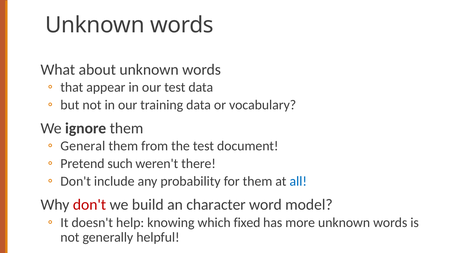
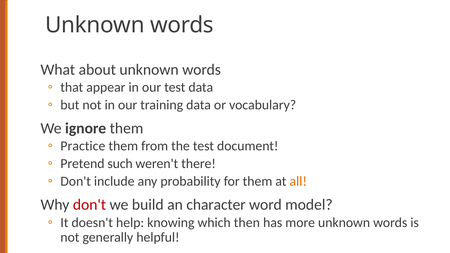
General: General -> Practice (83, 146)
all colour: blue -> orange (298, 181)
fixed: fixed -> then (247, 223)
